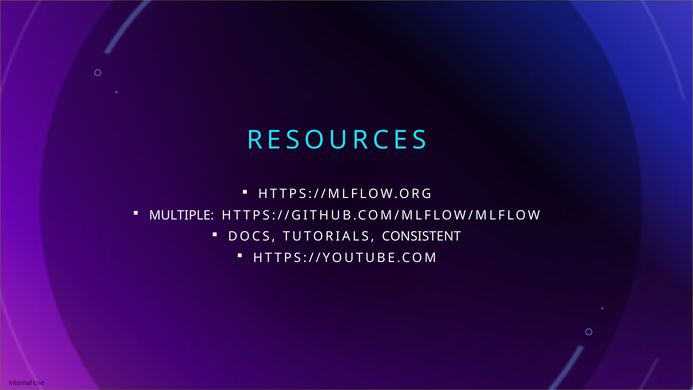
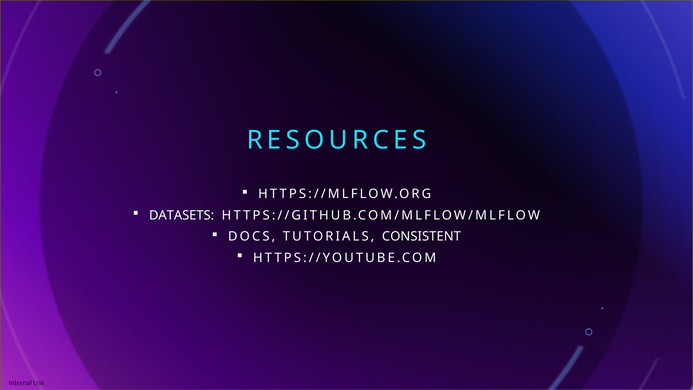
MULTIPLE: MULTIPLE -> DATASETS (182, 215)
